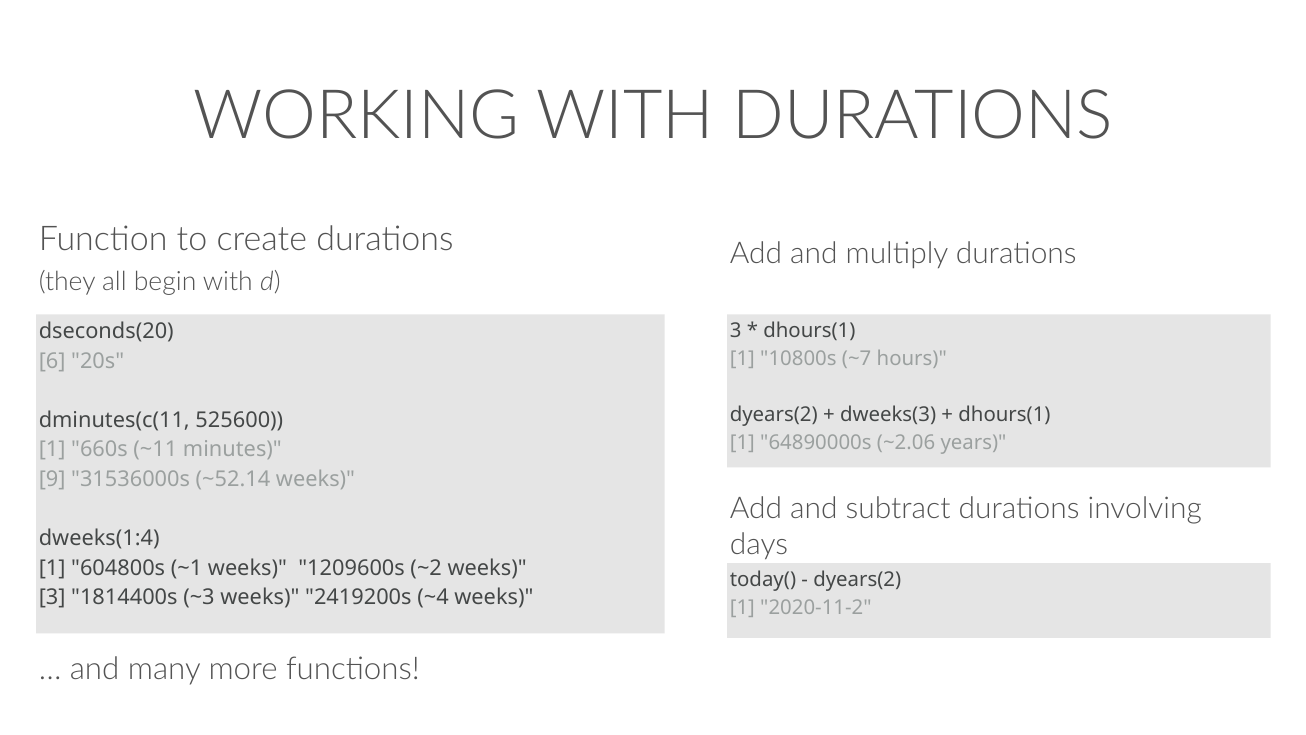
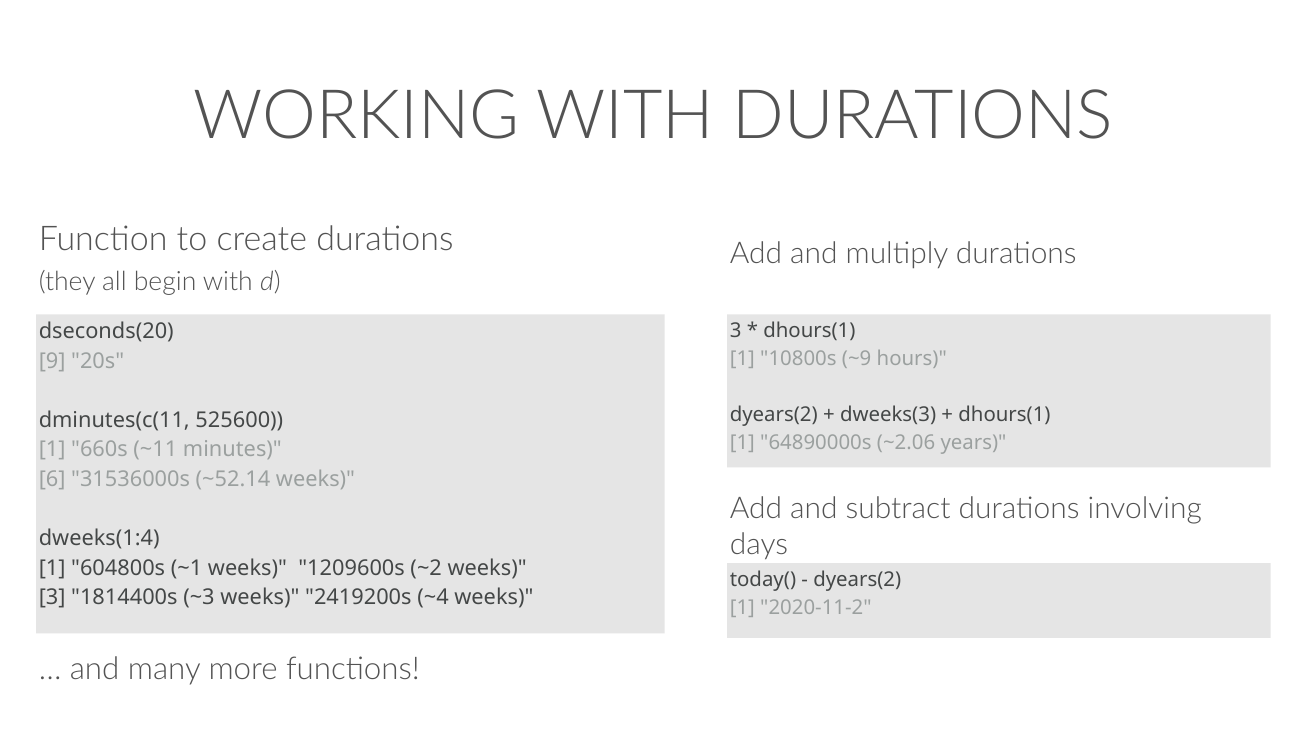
~7: ~7 -> ~9 (857, 358)
6: 6 -> 9 (52, 361)
9: 9 -> 6 (52, 479)
